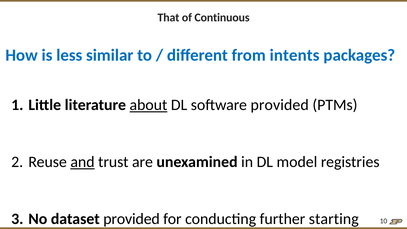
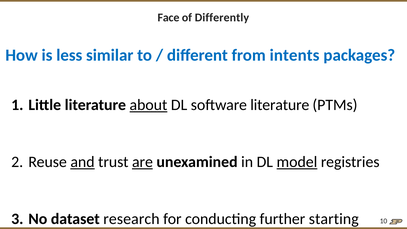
That: That -> Face (168, 18)
Continuous: Continuous -> Differently (222, 18)
software provided: provided -> literature (280, 105)
are underline: none -> present (142, 162)
model underline: none -> present (297, 162)
dataset provided: provided -> research (131, 219)
